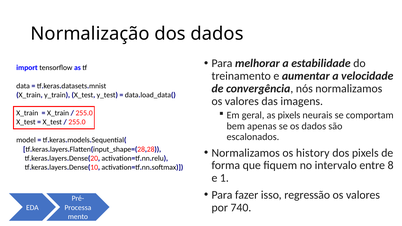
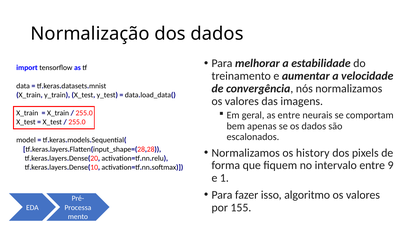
as pixels: pixels -> entre (289, 115)
8: 8 -> 9 (391, 166)
regressão: regressão -> algoritmo (307, 195)
740: 740 -> 155 (241, 208)
